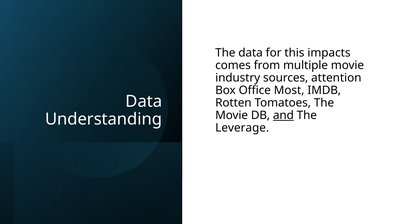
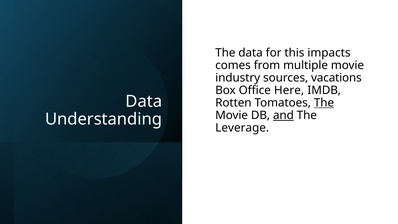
attention: attention -> vacations (336, 78)
Most: Most -> Here (289, 90)
The underline: none -> present (324, 103)
